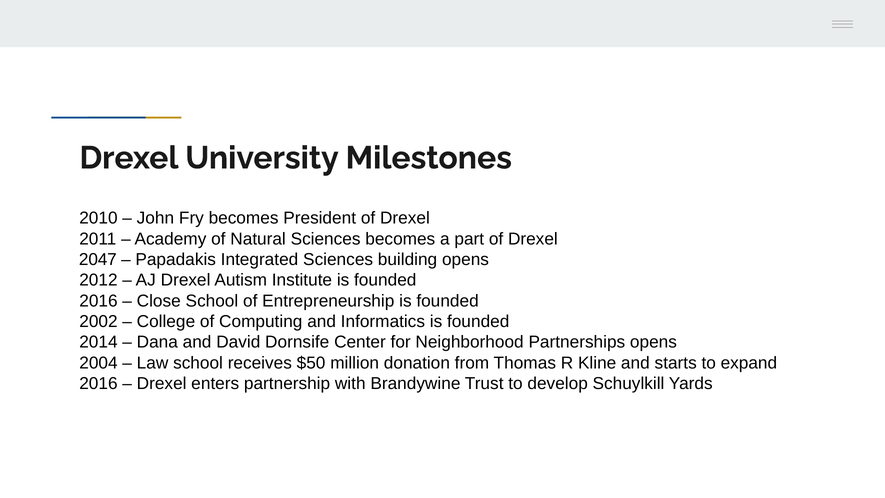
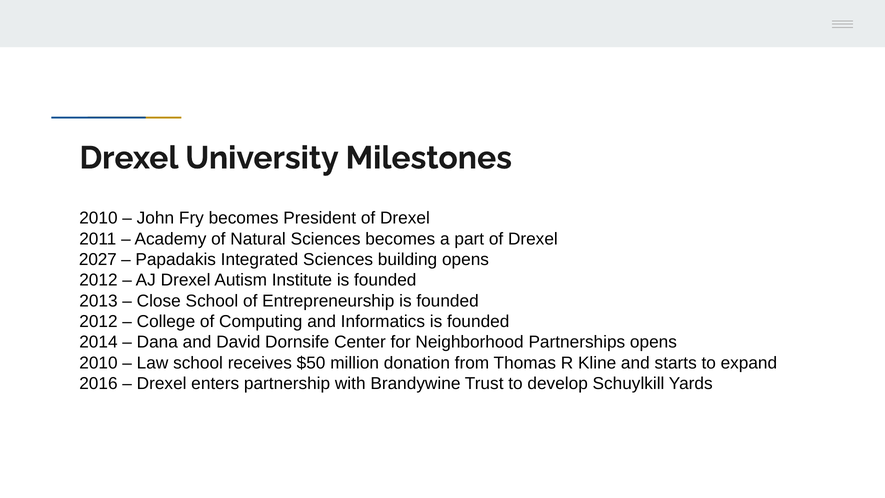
2047: 2047 -> 2027 (98, 260)
2016: 2016 -> 2013 (98, 301)
2002: 2002 -> 2012 (98, 322)
2004: 2004 -> 2010 (98, 363)
